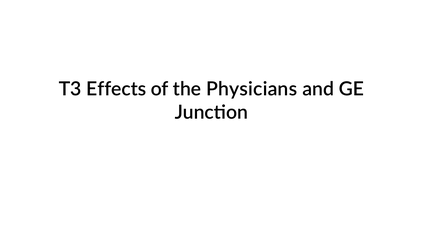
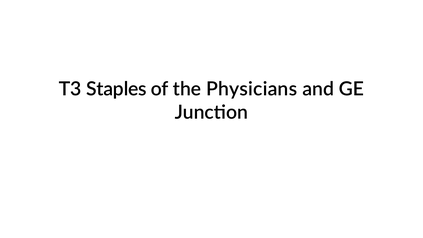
Effects: Effects -> Staples (116, 89)
